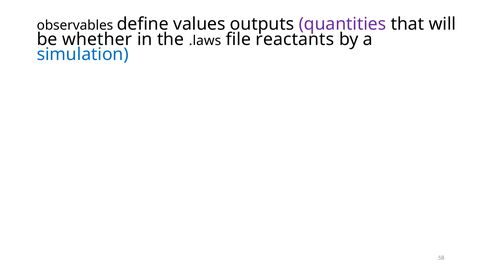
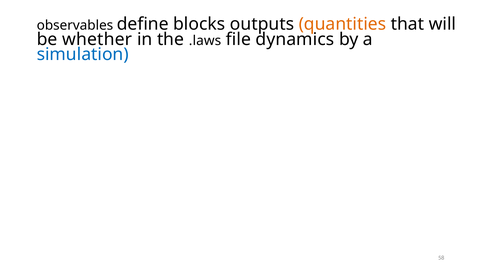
values: values -> blocks (199, 24)
quantities colour: purple -> orange (342, 24)
reactants: reactants -> dynamics (295, 39)
